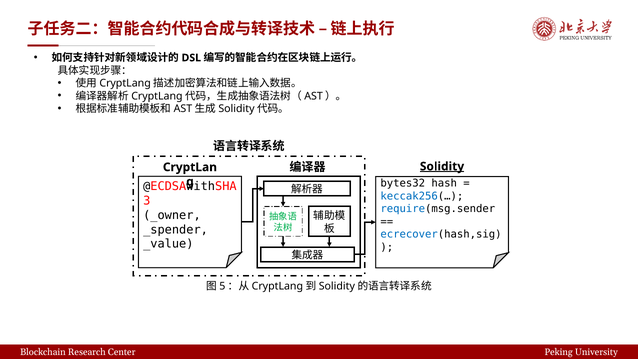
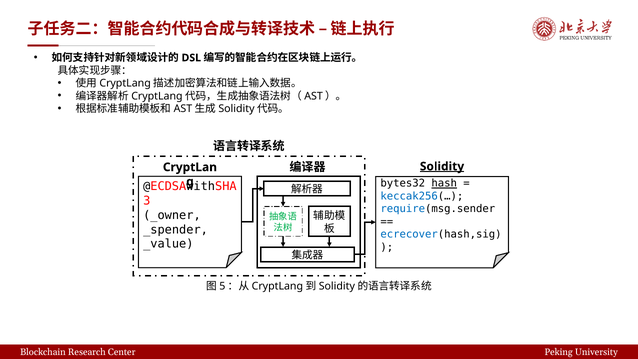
hash underline: none -> present (444, 183)
